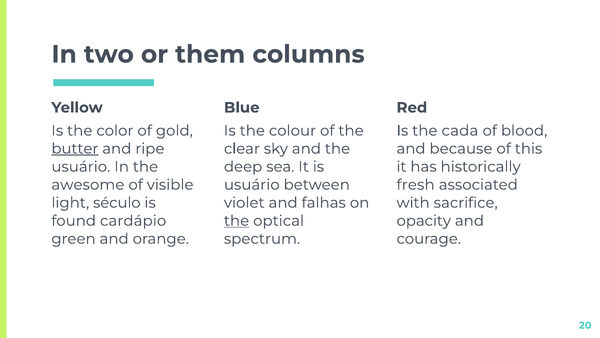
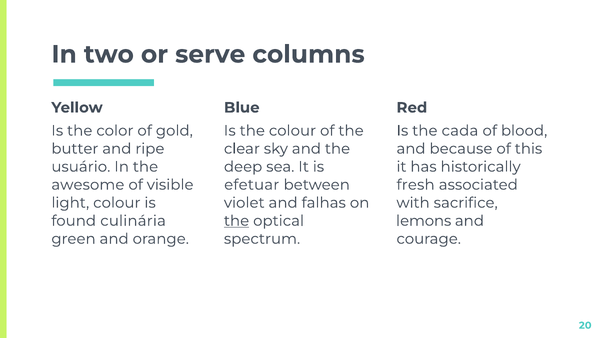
them: them -> serve (210, 54)
butter underline: present -> none (75, 148)
usuário: usuário -> efetuar (252, 184)
light século: século -> colour (117, 202)
cardápio: cardápio -> culinária (133, 220)
opacity: opacity -> lemons (424, 220)
